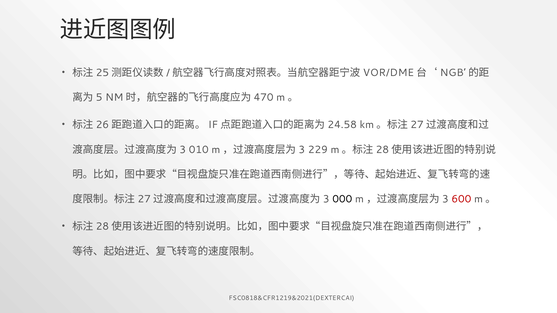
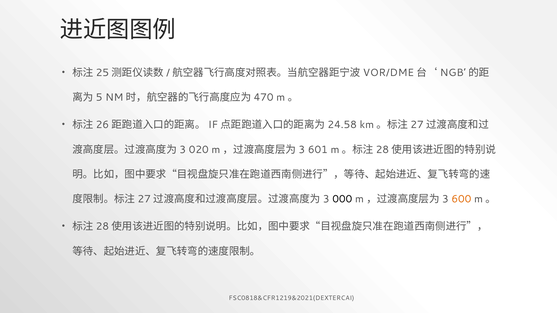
010: 010 -> 020 (199, 150)
229: 229 -> 601 (318, 150)
600 colour: red -> orange (461, 199)
